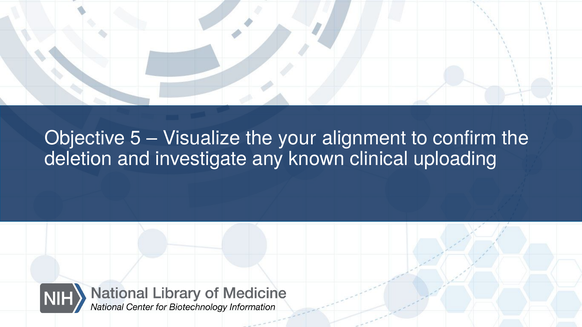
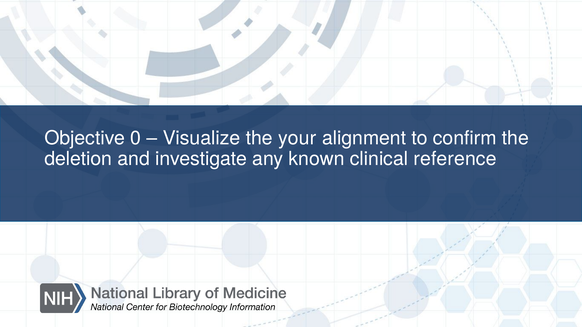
5: 5 -> 0 (136, 138)
uploading: uploading -> reference (455, 159)
